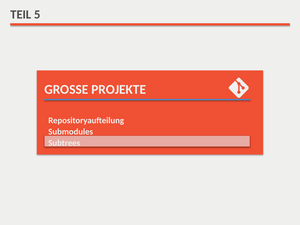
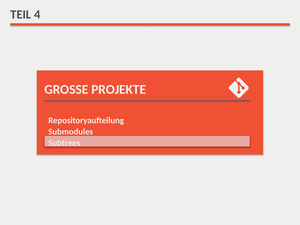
5: 5 -> 4 (37, 14)
